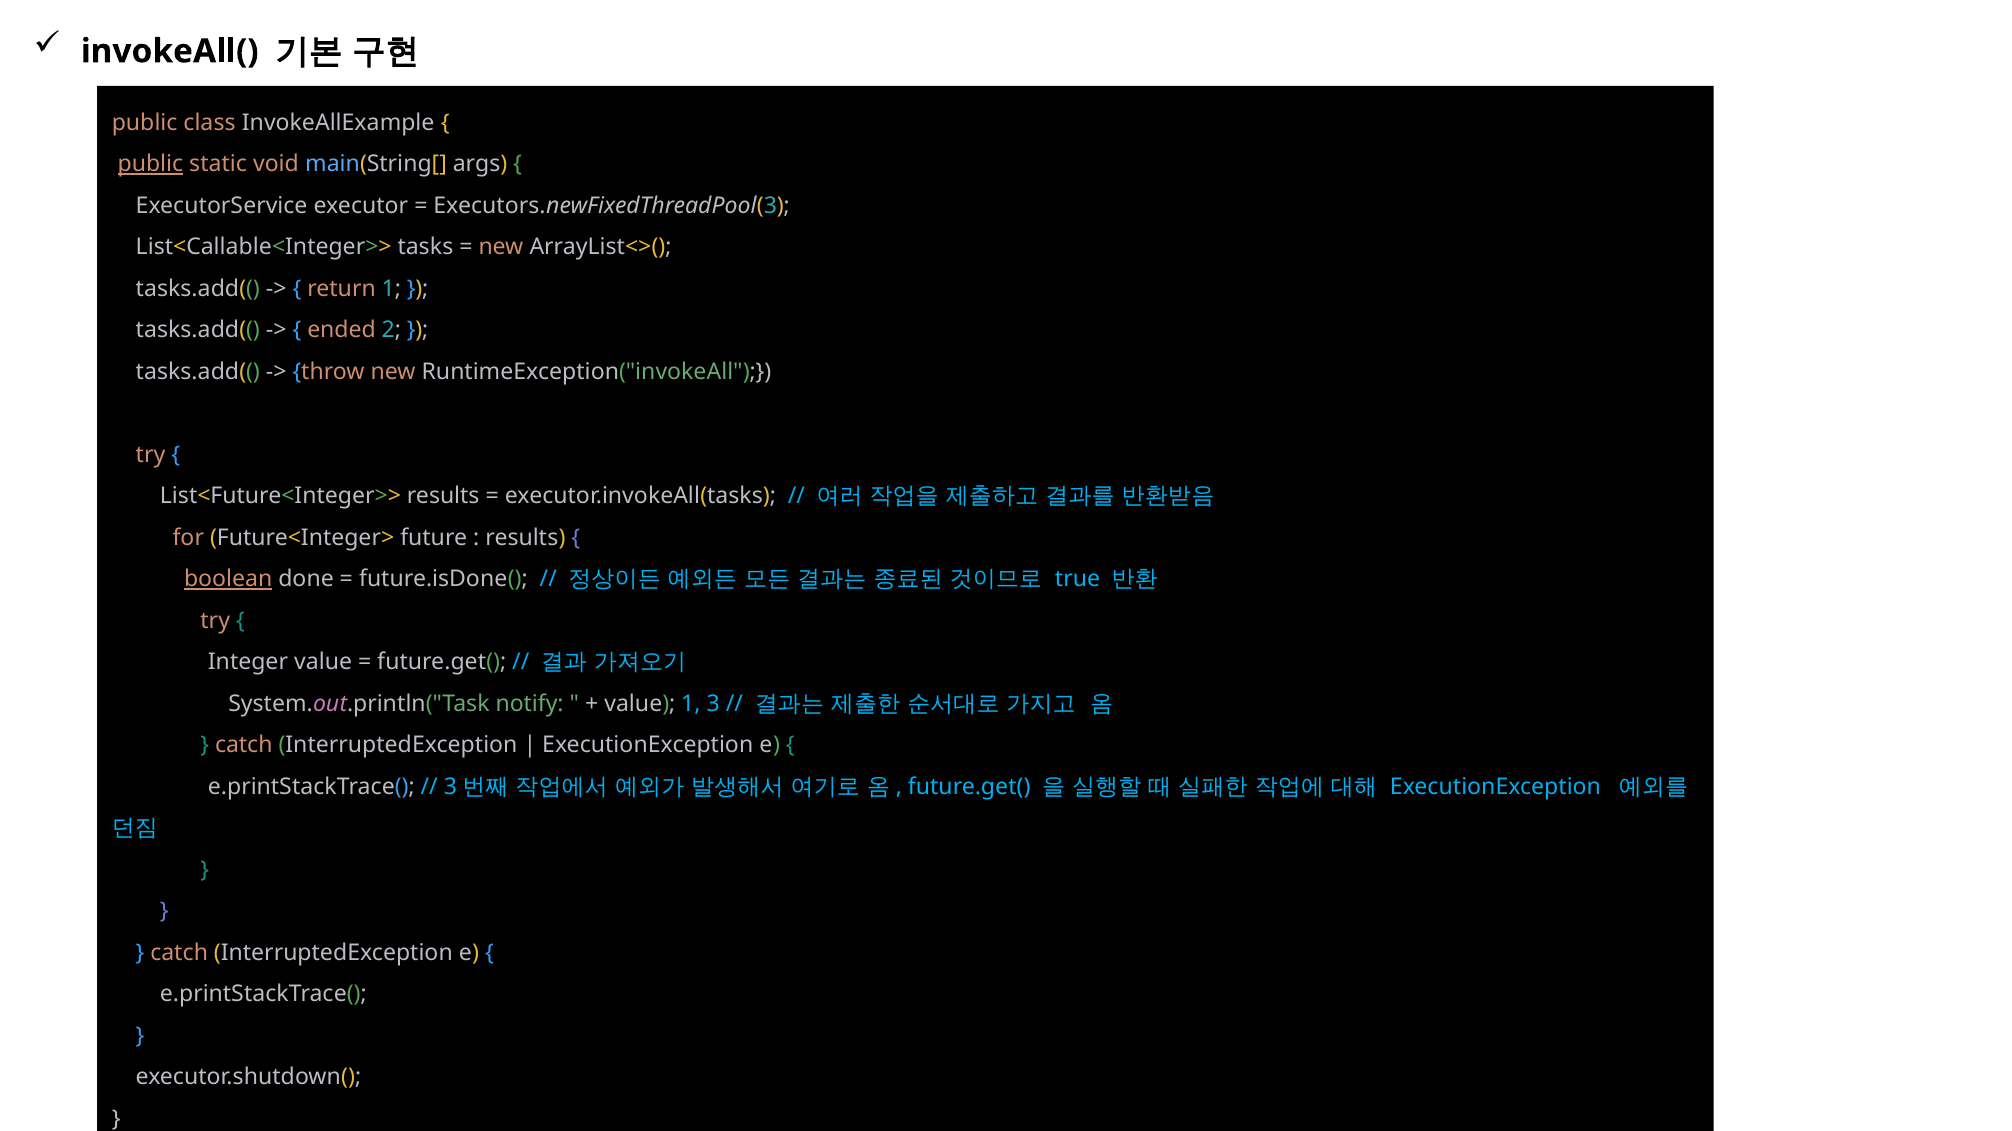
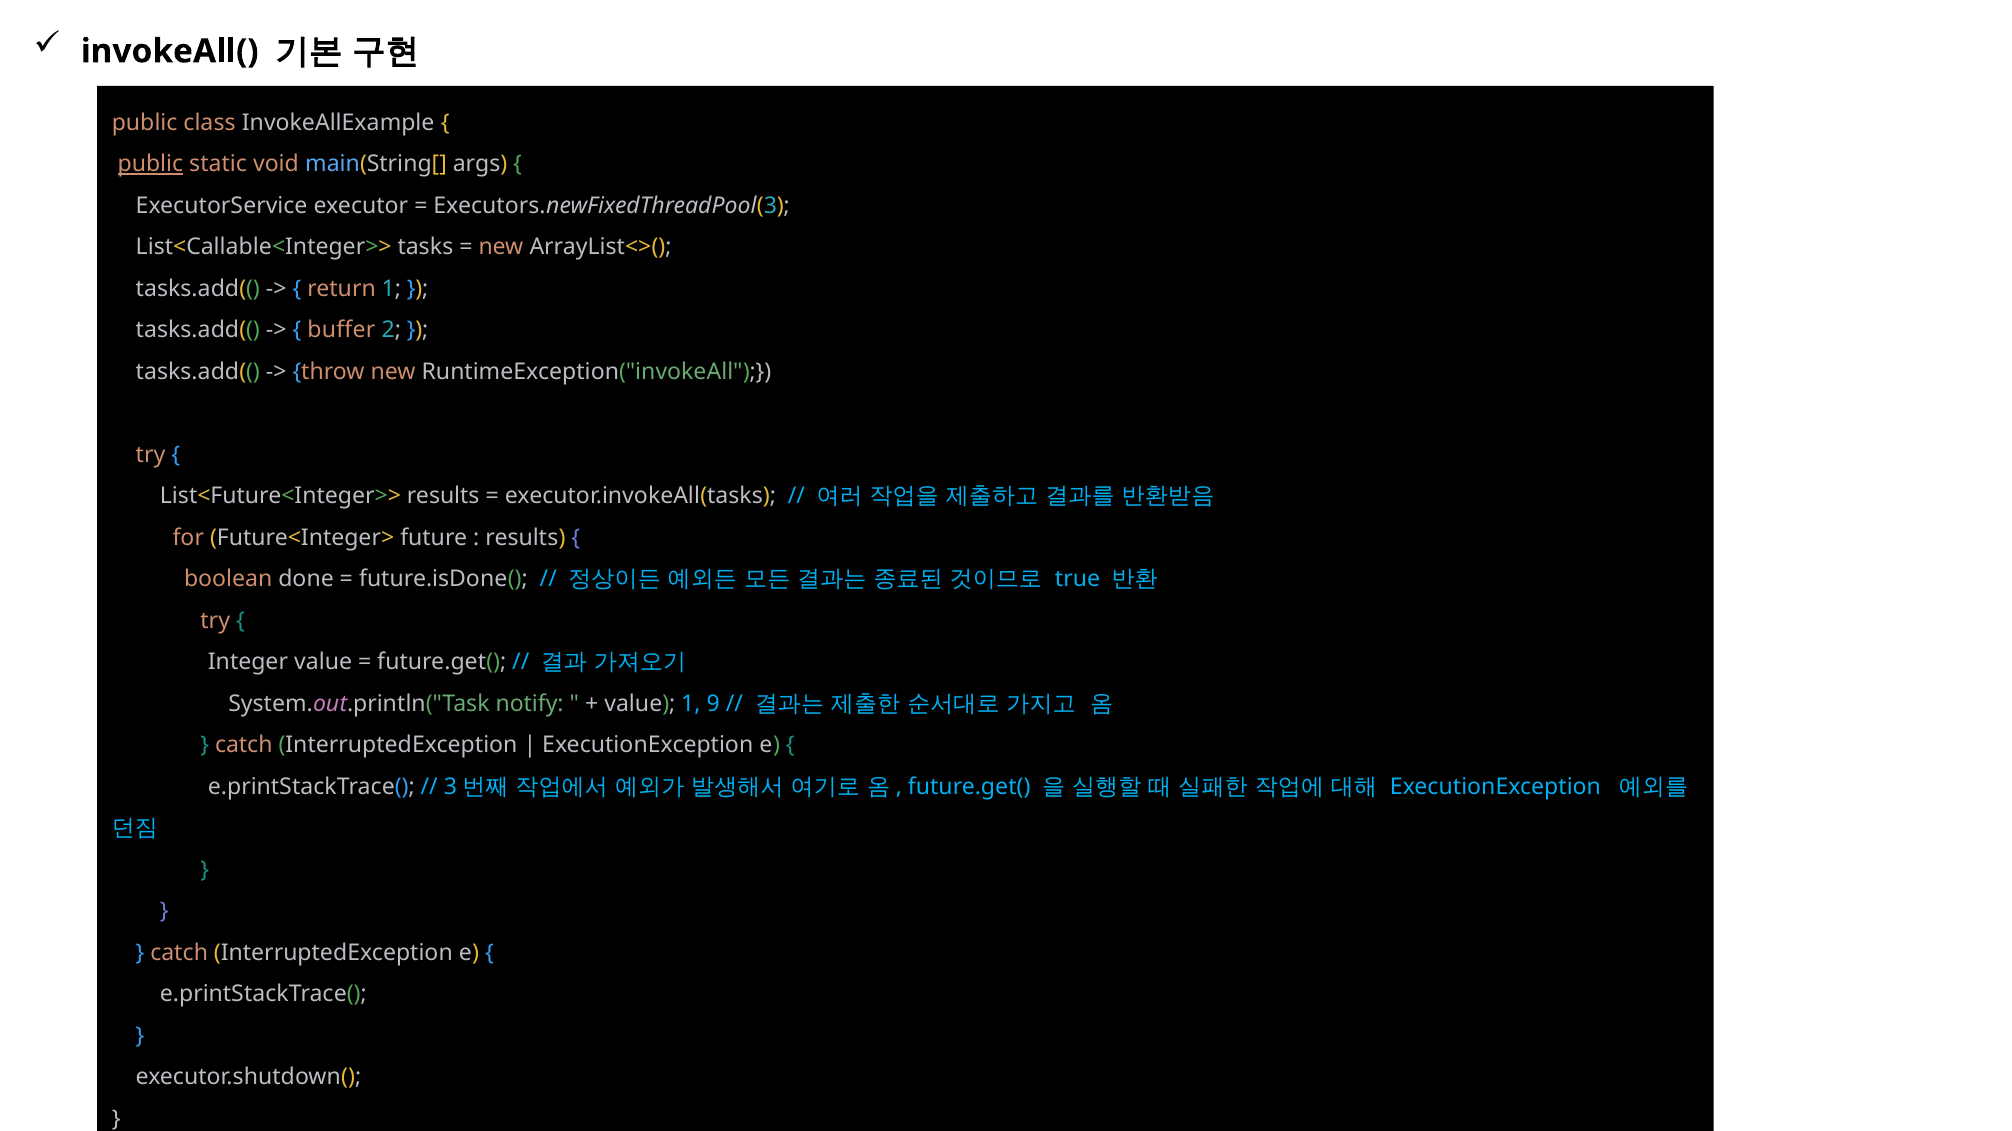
ended: ended -> buffer (341, 330)
boolean underline: present -> none (228, 579)
3: 3 -> 9 (713, 704)
